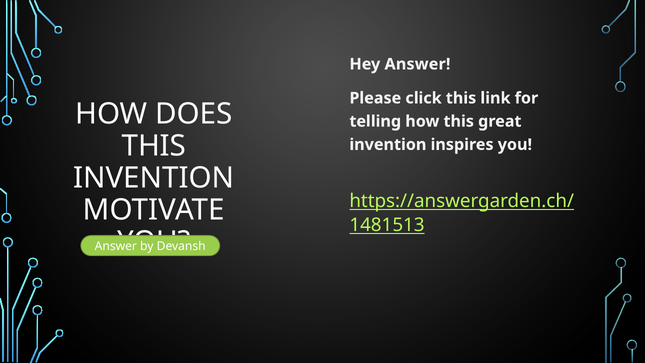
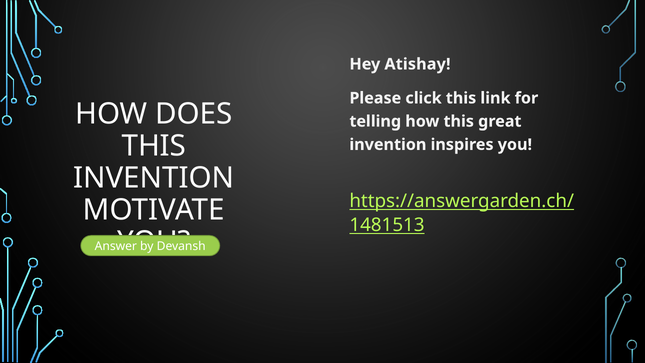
Hey Answer: Answer -> Atishay (417, 64)
